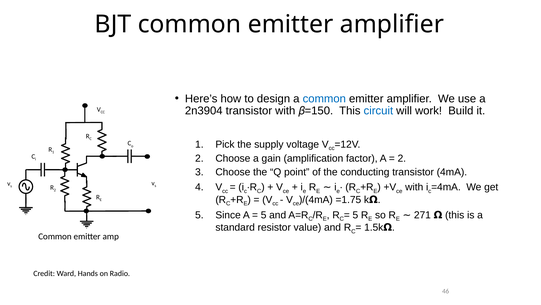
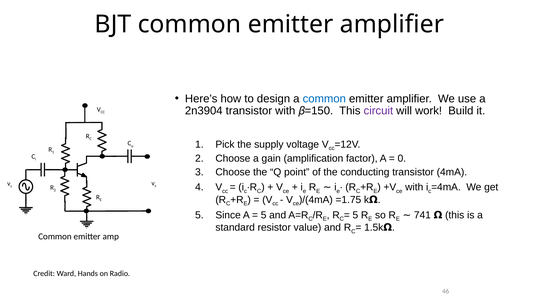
circuit colour: blue -> purple (378, 111)
2: 2 -> 0 (402, 158)
271: 271 -> 741 (422, 215)
